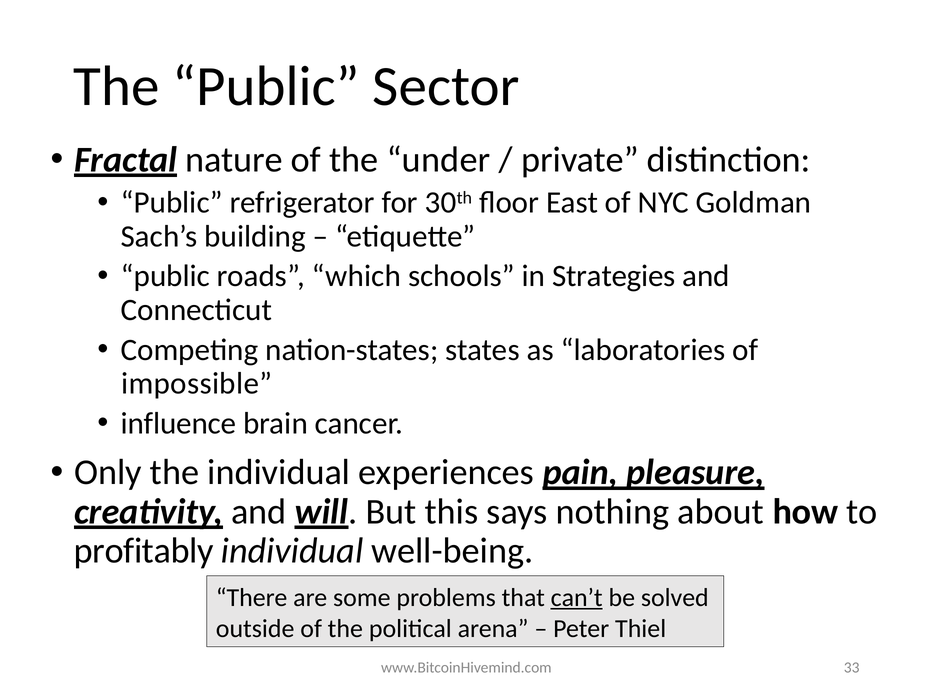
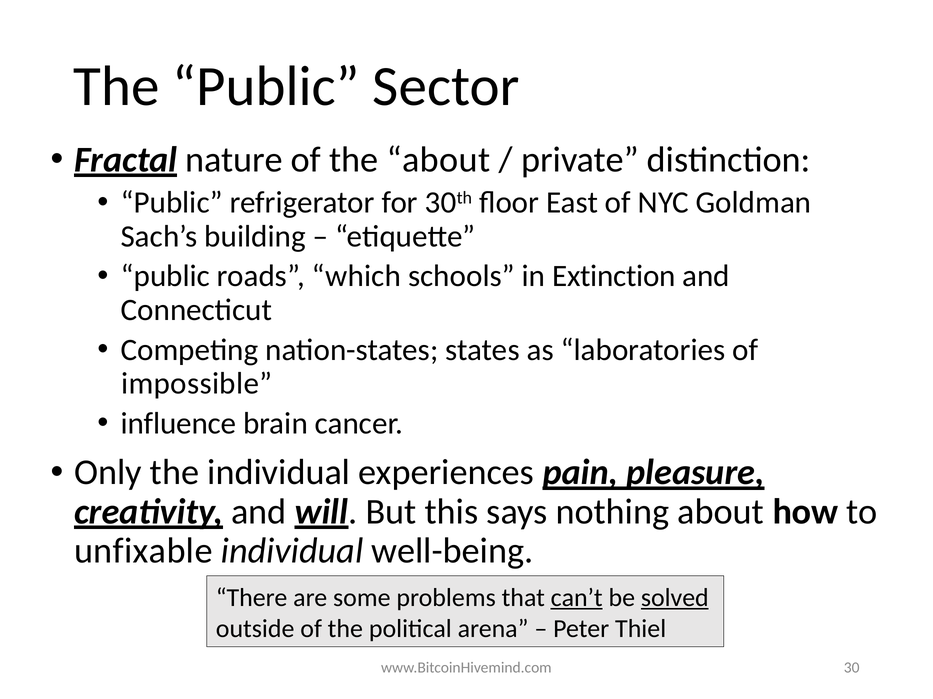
the under: under -> about (438, 160)
Strategies: Strategies -> Extinction (614, 277)
profitably: profitably -> unfixable (143, 551)
solved underline: none -> present (675, 598)
33: 33 -> 30 (852, 668)
